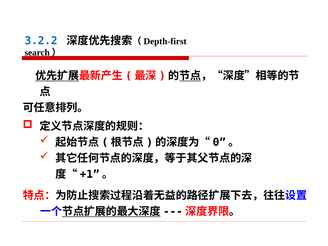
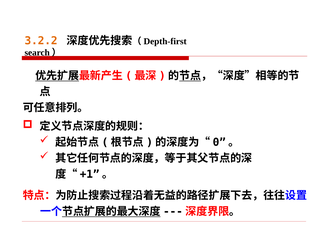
3.2.2 colour: blue -> orange (41, 41)
